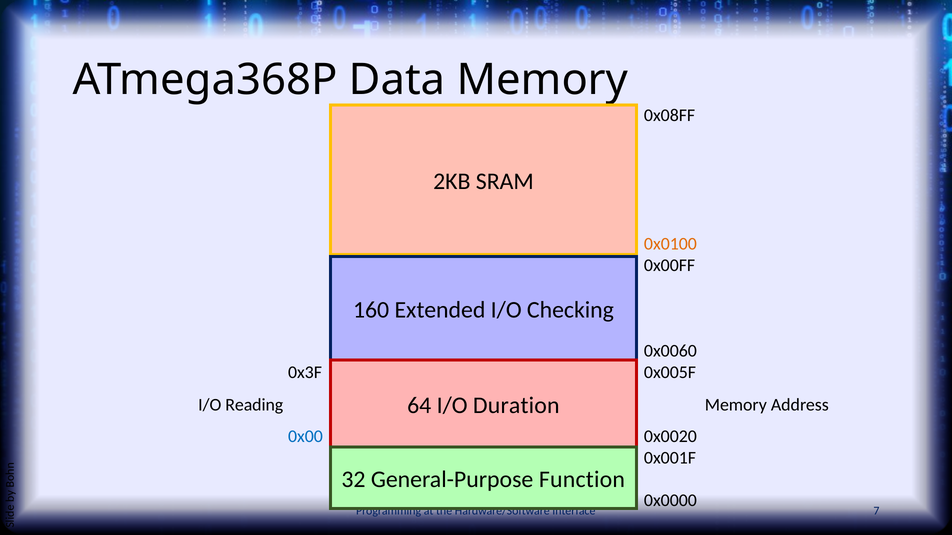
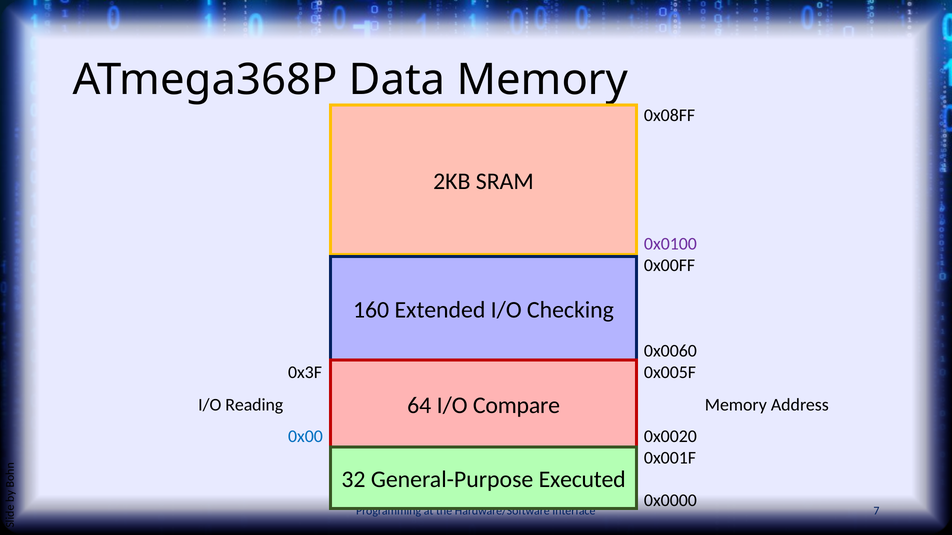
0x0100 colour: orange -> purple (670, 244)
Duration: Duration -> Compare (516, 406)
Function: Function -> Executed (582, 480)
